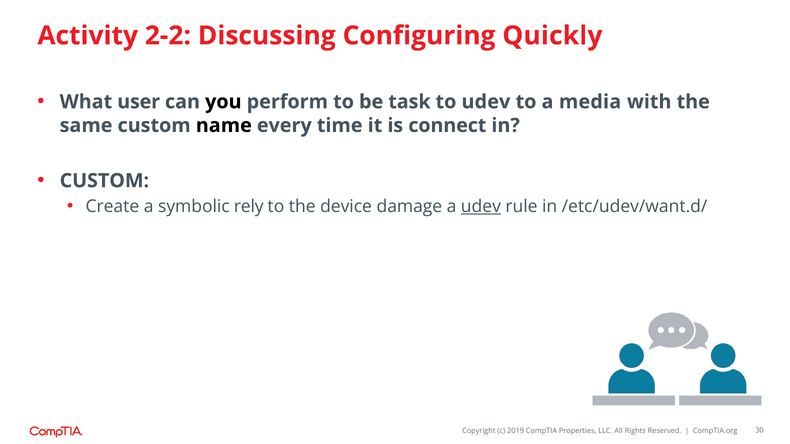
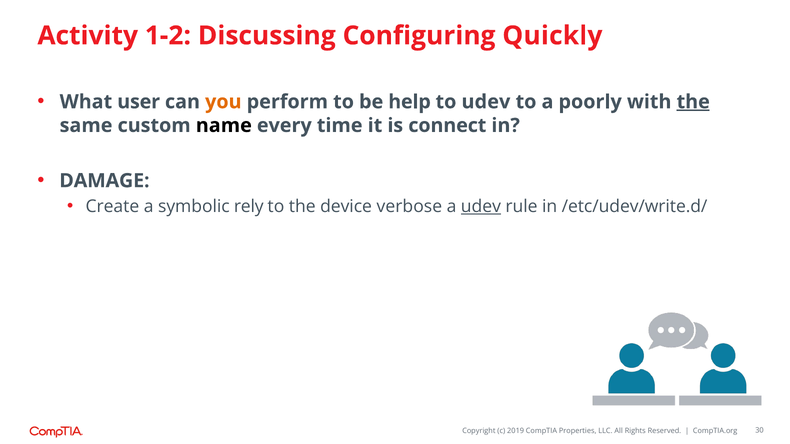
2-2: 2-2 -> 1-2 (168, 36)
you colour: black -> orange (223, 102)
task: task -> help (410, 102)
media: media -> poorly (590, 102)
the underline: none -> present (693, 102)
CUSTOM: CUSTOM -> DAMAGE (104, 181)
damage: damage -> verbose (409, 207)
/etc/udev/want.d/: /etc/udev/want.d/ -> /etc/udev/write.d/ (635, 207)
